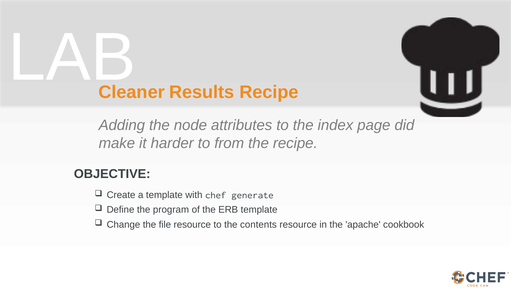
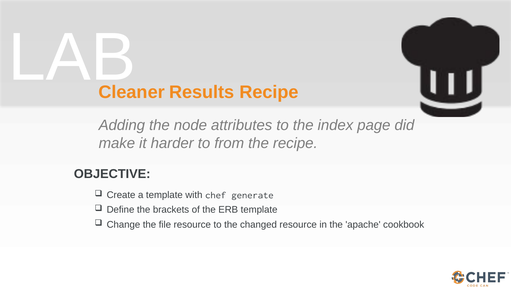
program: program -> brackets (171, 209)
contents: contents -> changed (258, 224)
